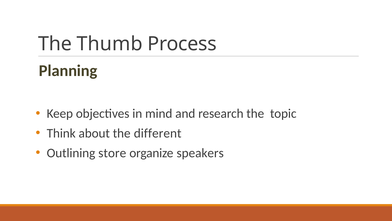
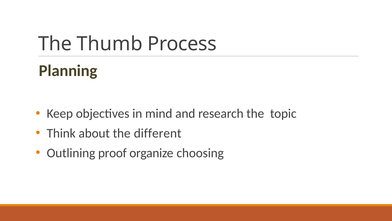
store: store -> proof (112, 153)
speakers: speakers -> choosing (200, 153)
